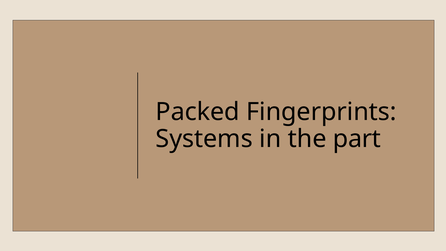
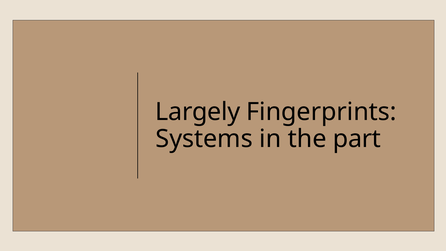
Packed: Packed -> Largely (198, 112)
